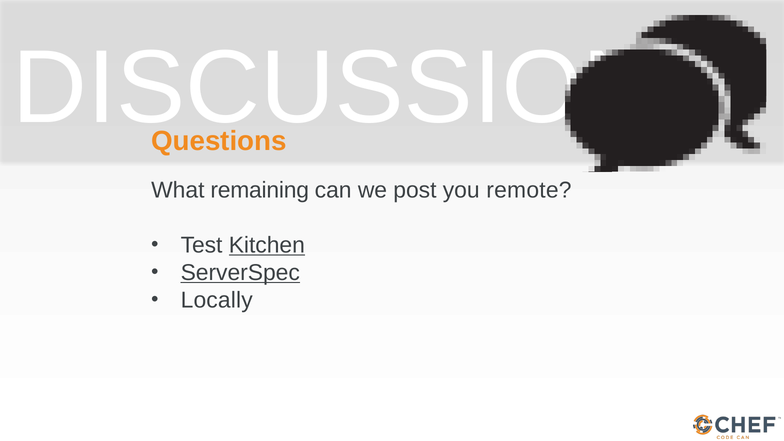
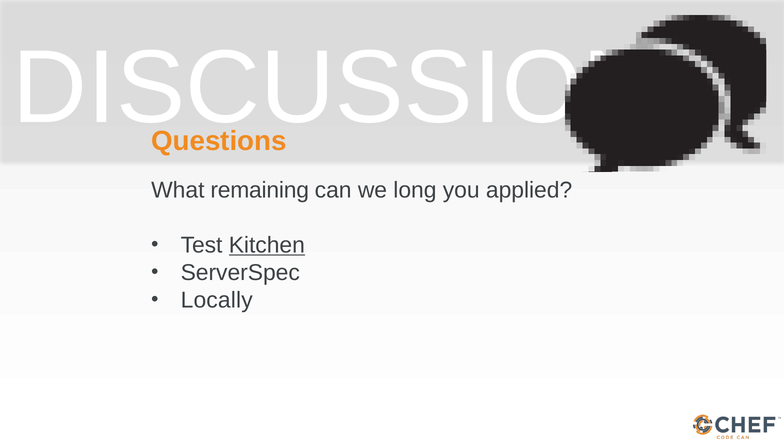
post: post -> long (415, 190)
remote: remote -> applied (529, 190)
ServerSpec underline: present -> none (240, 273)
